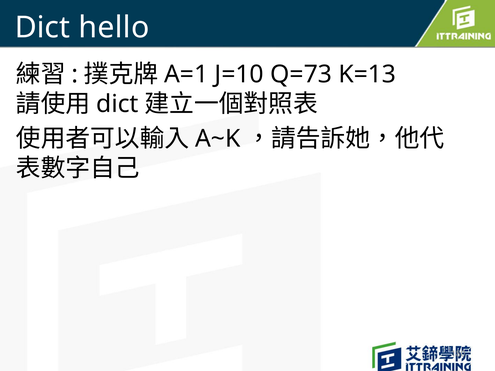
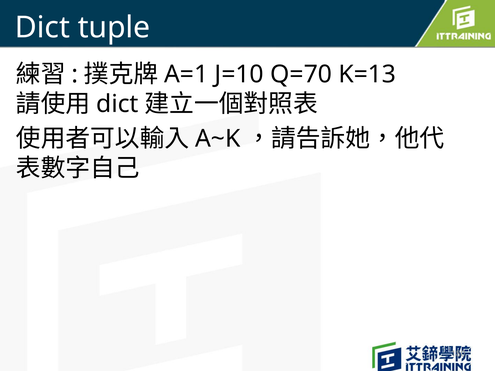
hello: hello -> tuple (114, 28)
Q=73: Q=73 -> Q=70 (301, 75)
